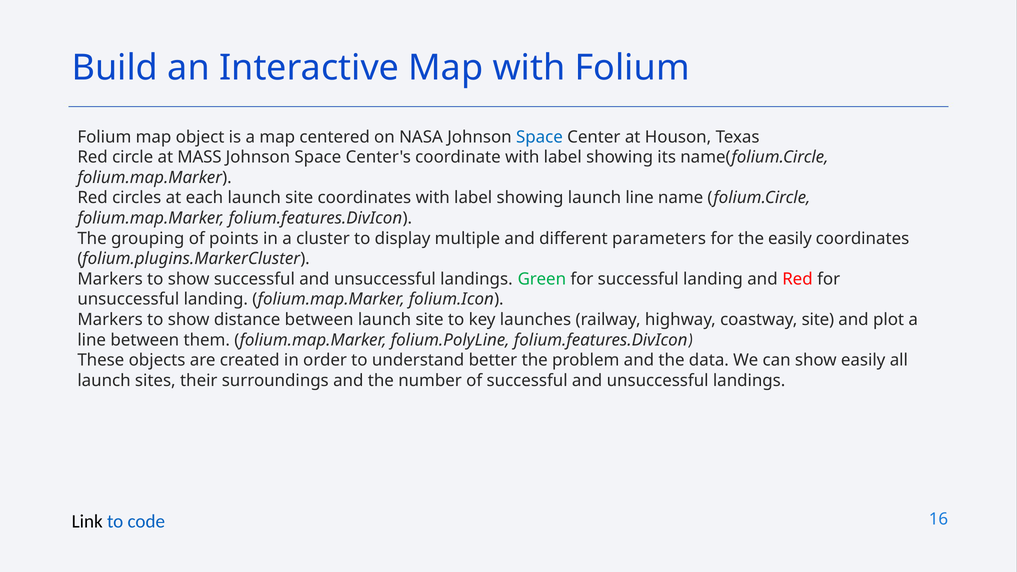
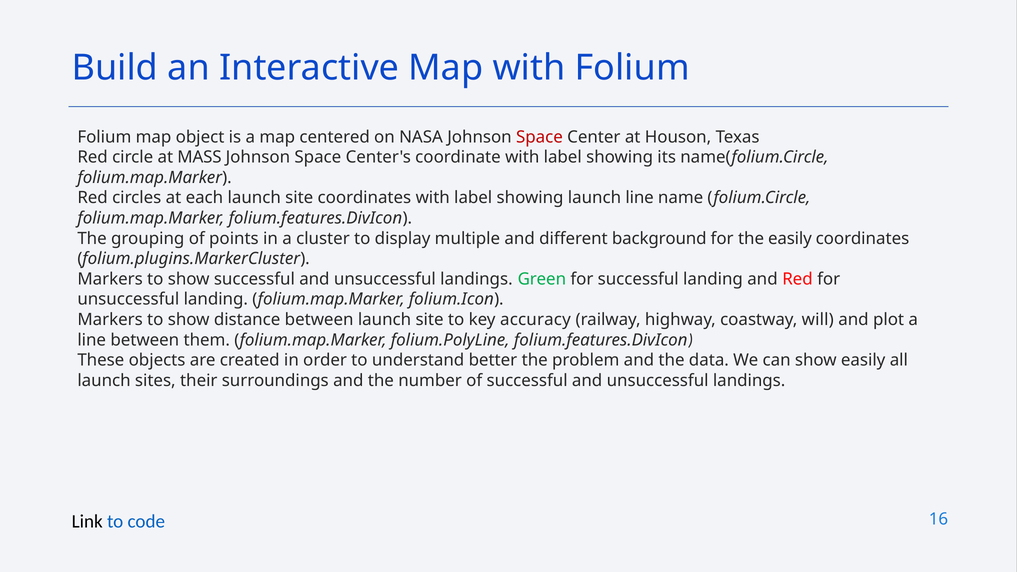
Space colour: blue -> red (539, 137)
parameters: parameters -> background (659, 239)
launches: launches -> accuracy (535, 320)
coastway site: site -> will (818, 320)
